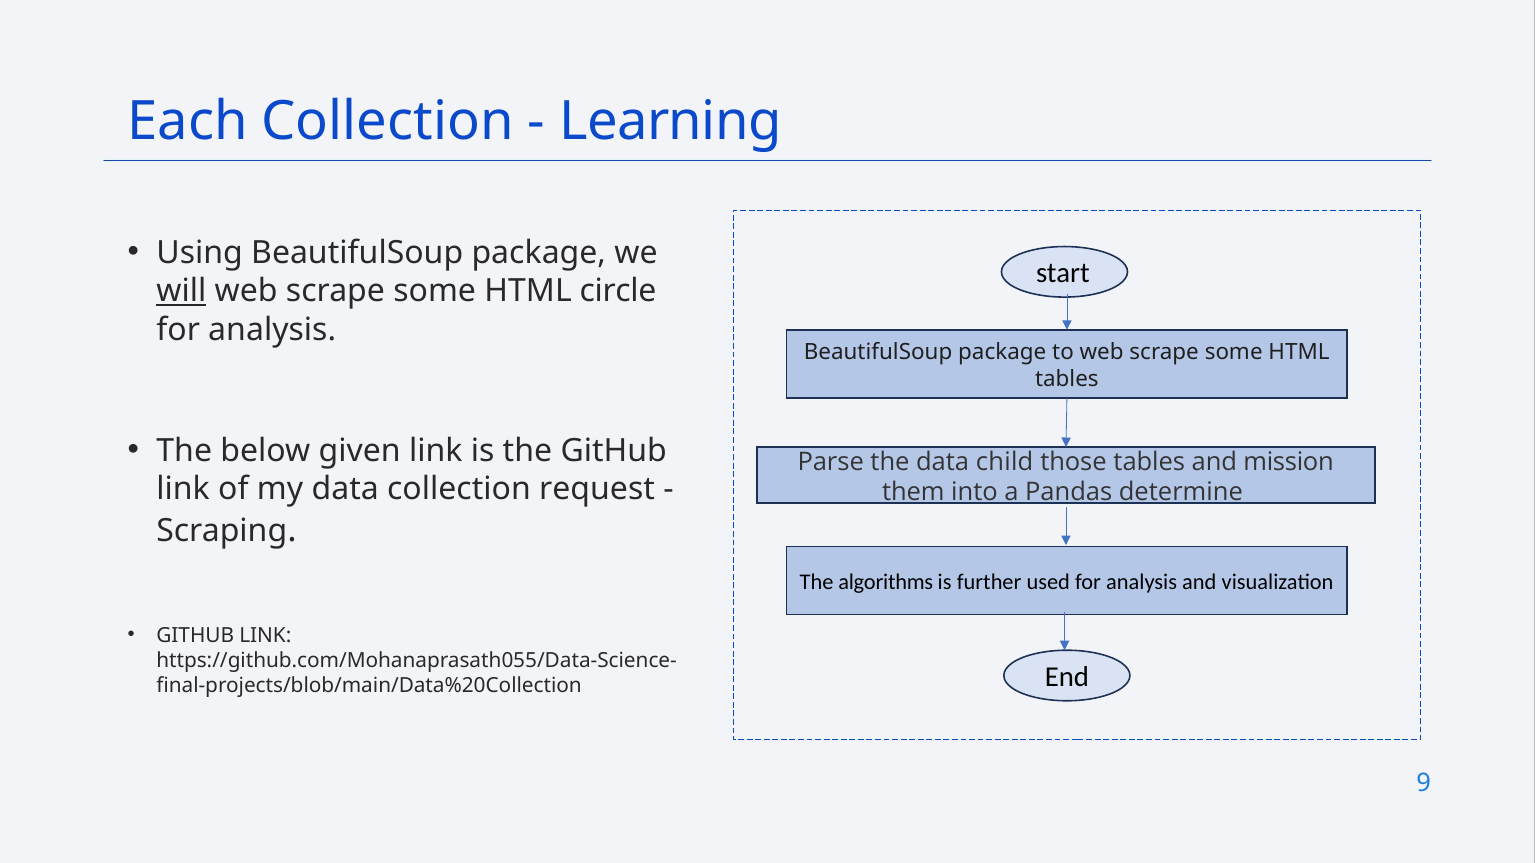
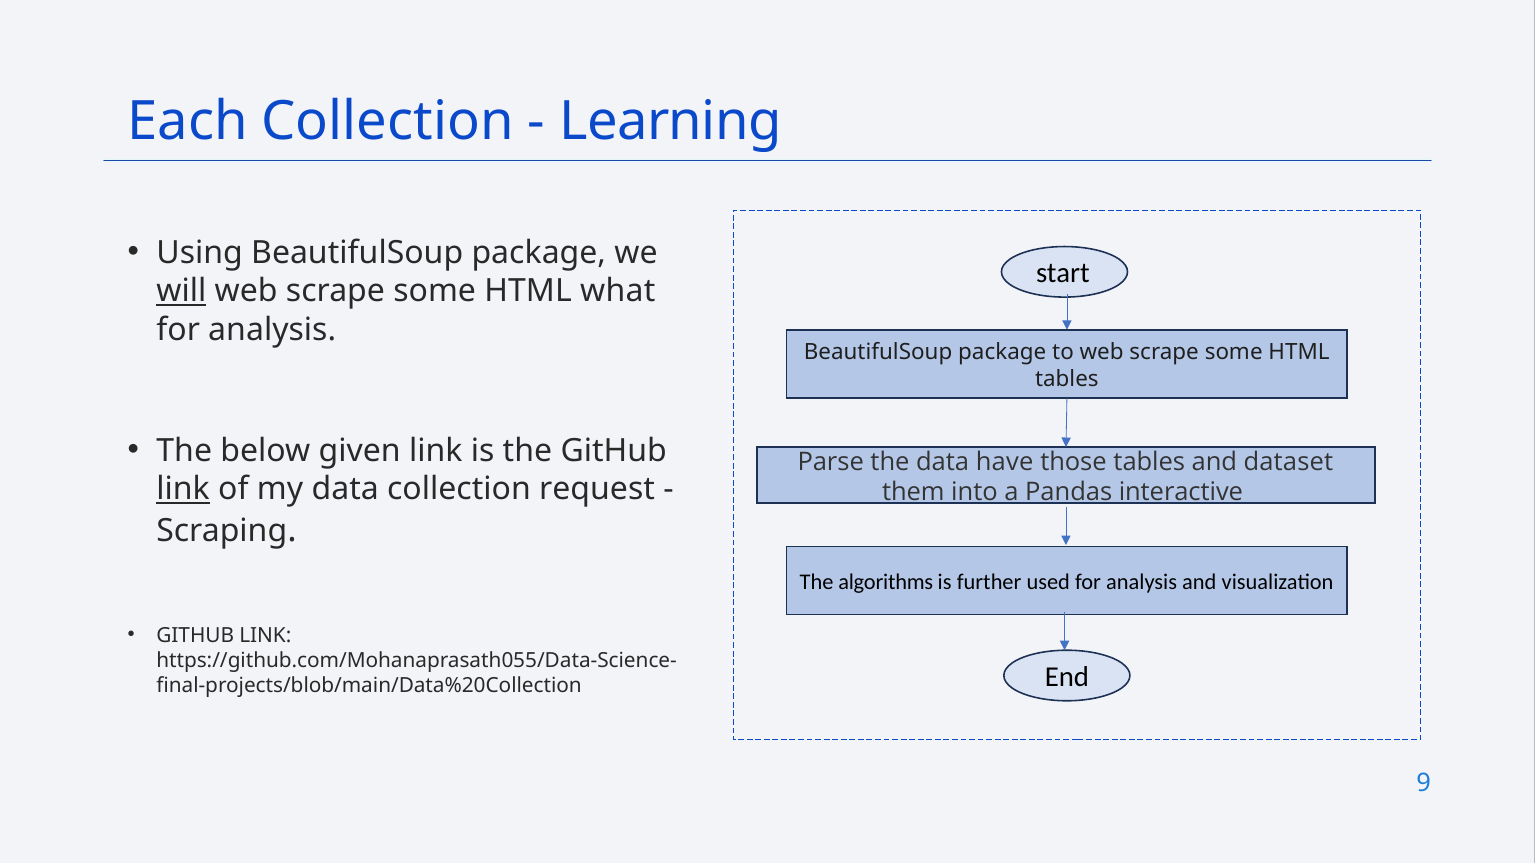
circle: circle -> what (618, 291)
child: child -> have (1005, 462)
mission: mission -> dataset (1288, 462)
link underline: none -> present (183, 490)
determine: determine -> interactive (1181, 492)
